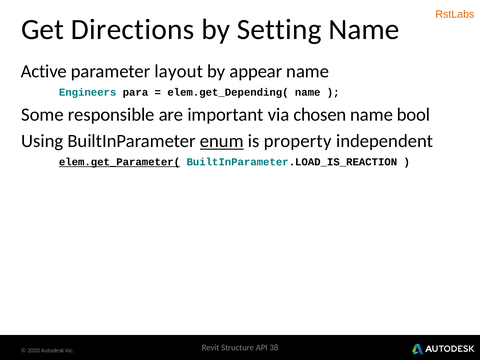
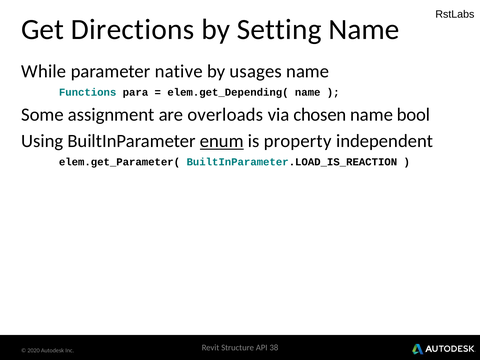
RstLabs colour: orange -> black (455, 14)
Active: Active -> While (44, 71)
layout: layout -> native (179, 71)
appear: appear -> usages (256, 71)
Engineers: Engineers -> Functions (88, 92)
responsible: responsible -> assignment (111, 115)
important: important -> overloads (225, 115)
elem.get_Parameter( underline: present -> none (120, 162)
